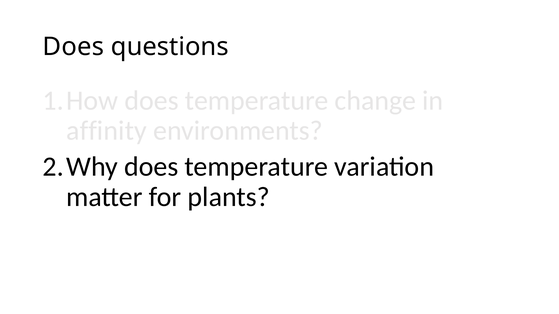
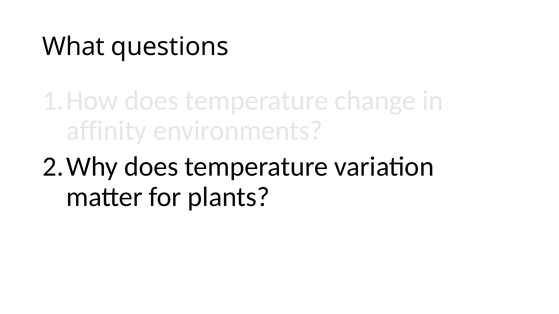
Does: Does -> What (74, 47)
